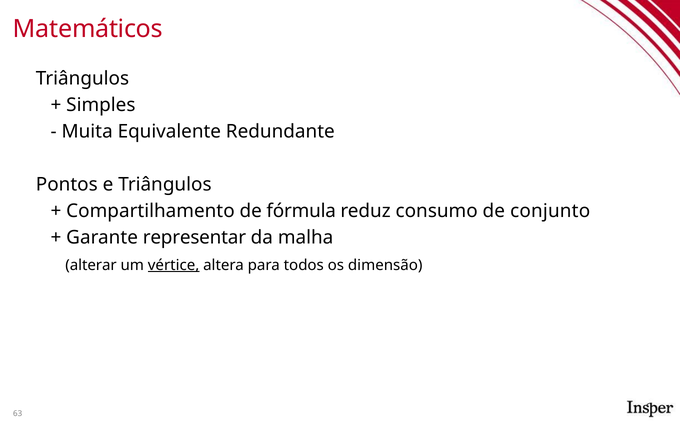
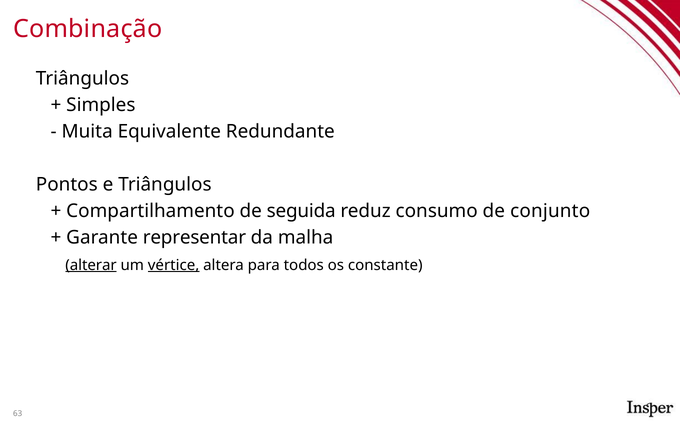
Matemáticos: Matemáticos -> Combinação (88, 29)
fórmula: fórmula -> seguida (301, 211)
alterar underline: none -> present (91, 265)
dimensão: dimensão -> constante (385, 265)
